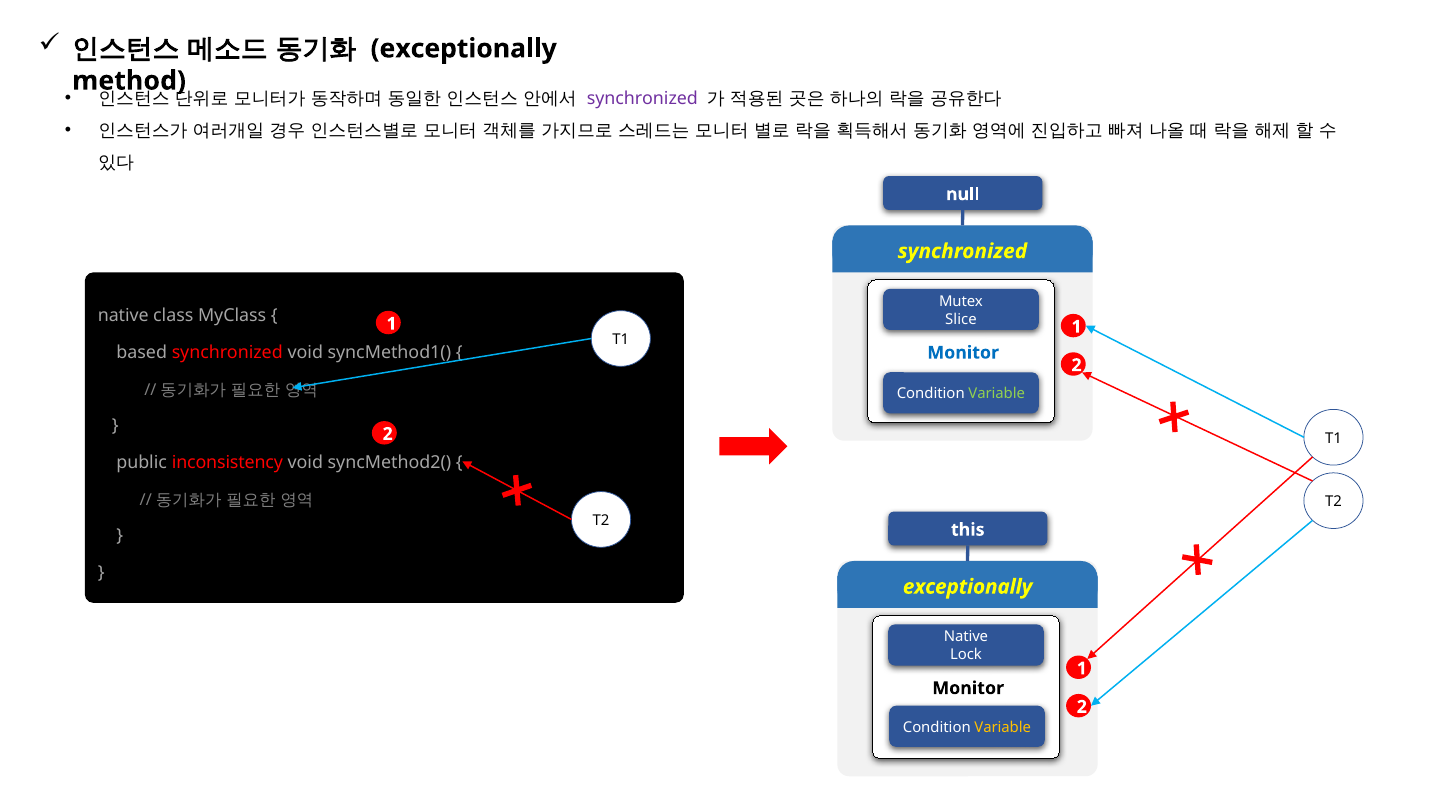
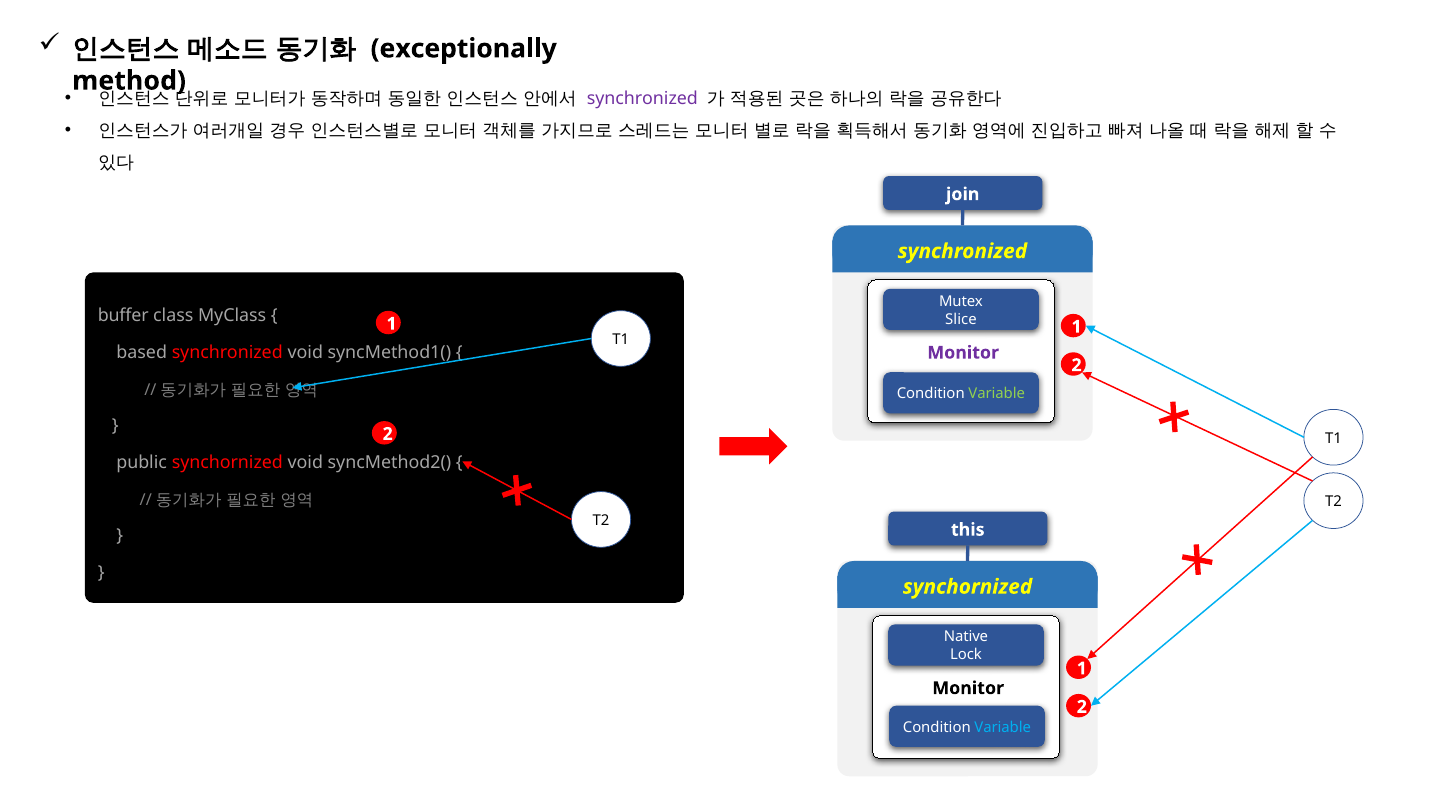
null: null -> join (963, 194)
native: native -> buffer (123, 316)
Monitor colour: blue -> purple (963, 353)
public inconsistency: inconsistency -> synchornized (227, 463)
exceptionally: exceptionally -> synchornized (968, 587)
Variable colour: yellow -> light blue (1003, 728)
